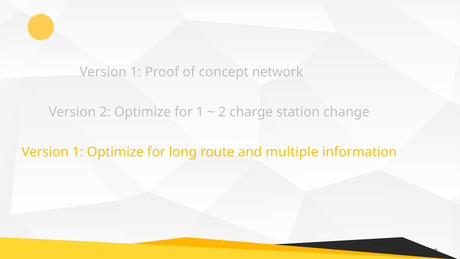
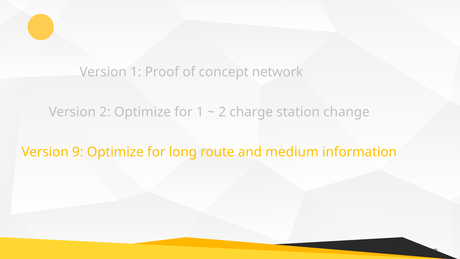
1: 1 -> 9 (78, 152)
multiple: multiple -> medium (292, 152)
